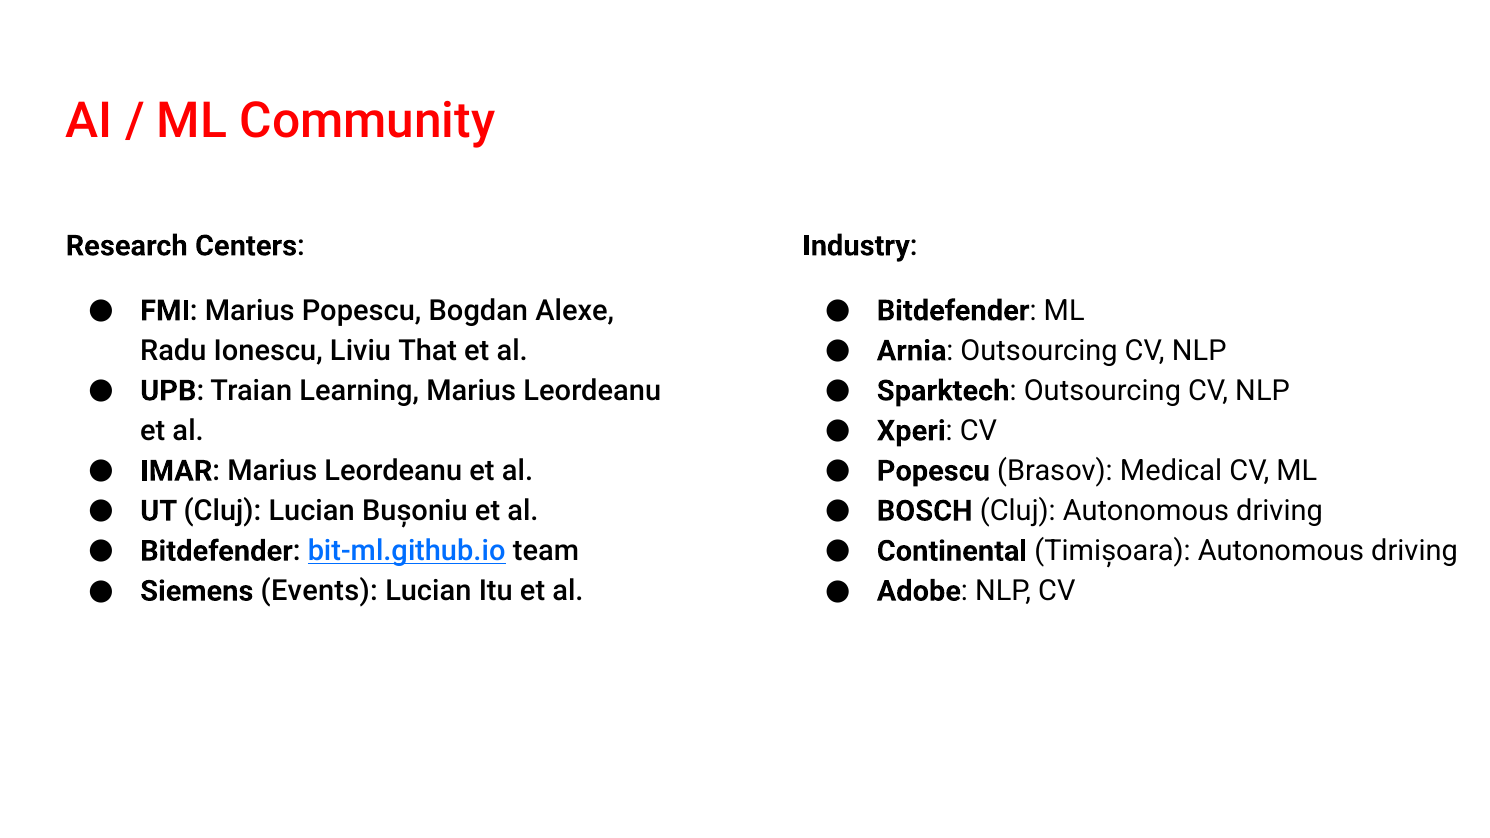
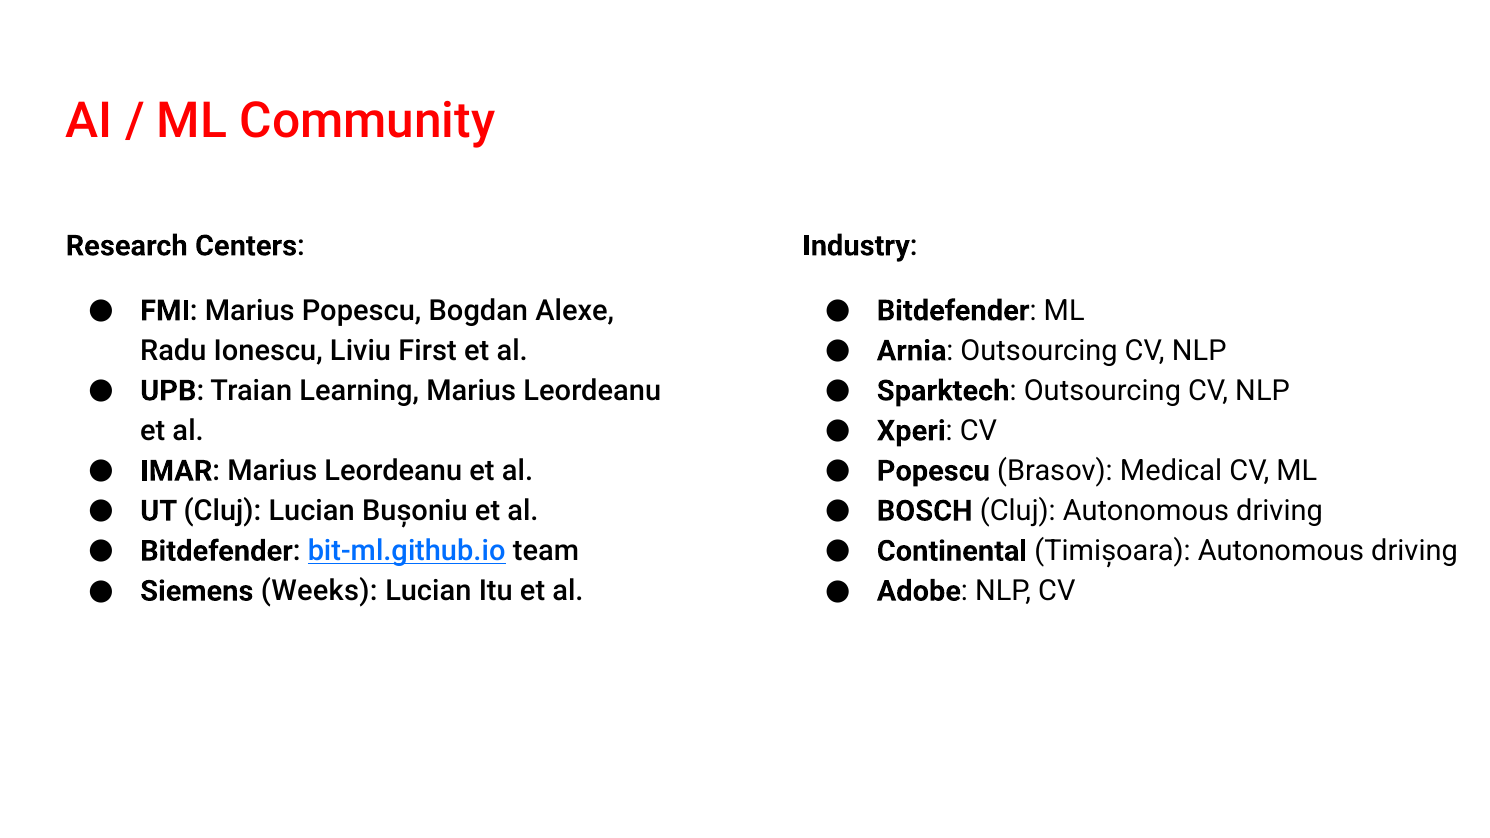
That: That -> First (428, 351)
Events: Events -> Weeks (319, 591)
